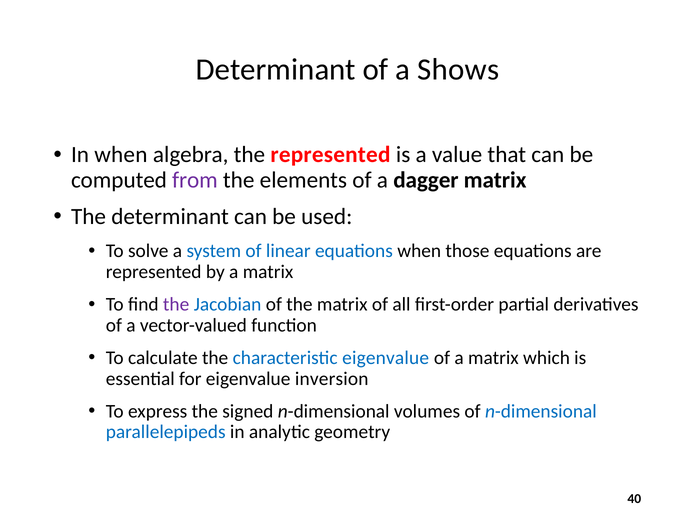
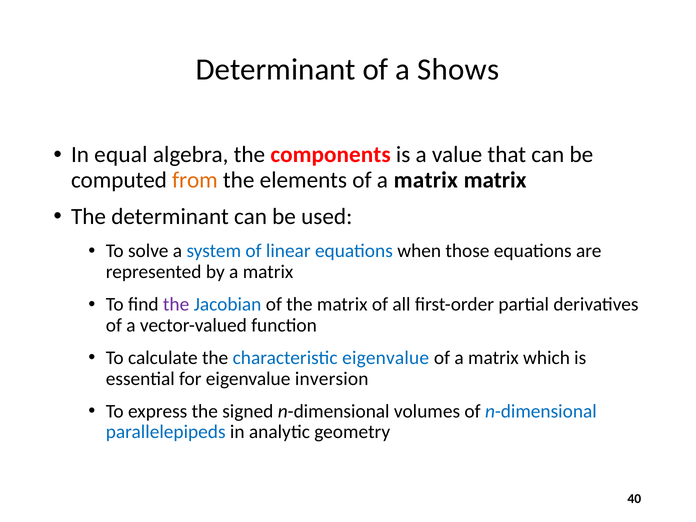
In when: when -> equal (121, 155)
the represented: represented -> components (331, 155)
from colour: purple -> orange (195, 180)
elements of a dagger: dagger -> matrix (426, 180)
